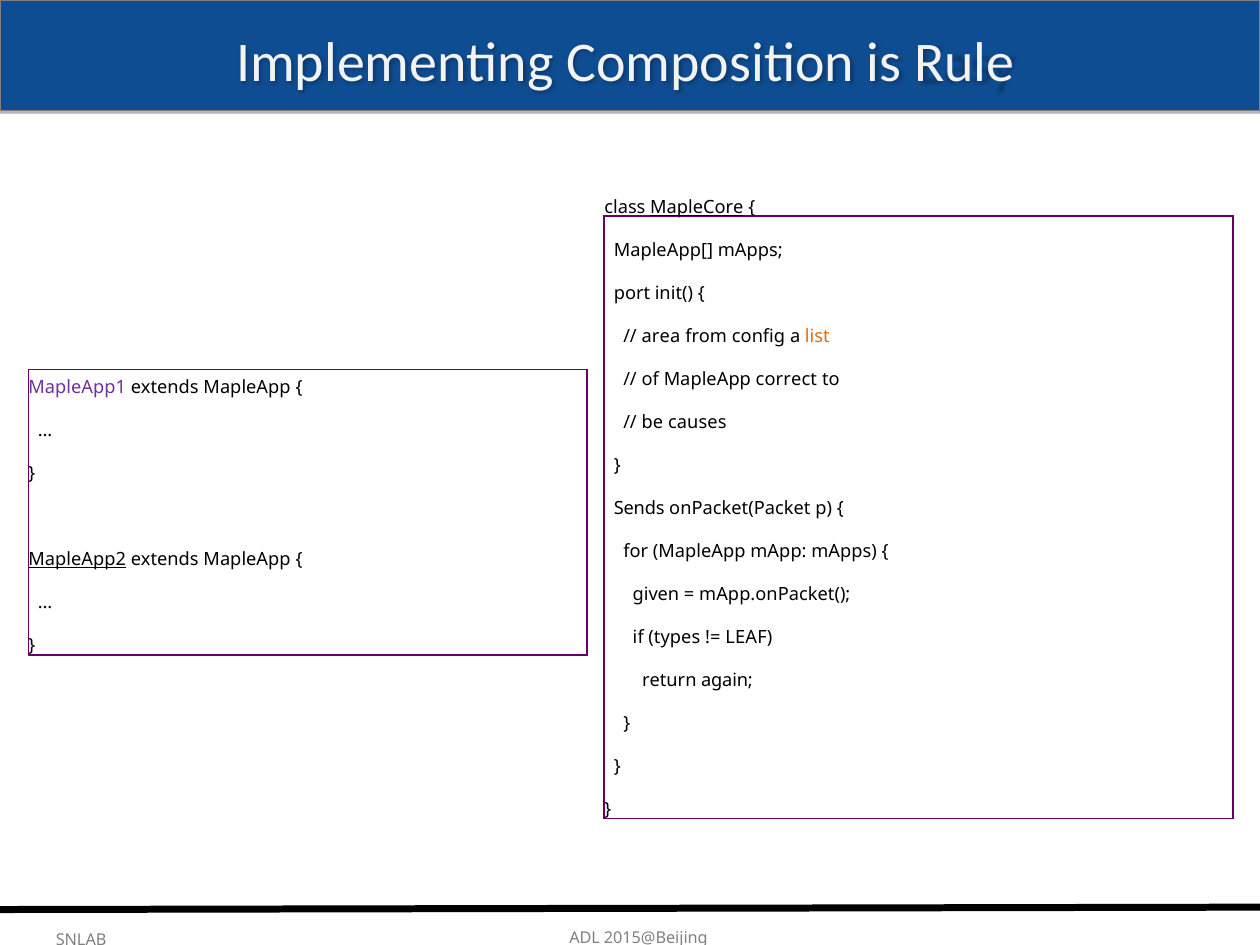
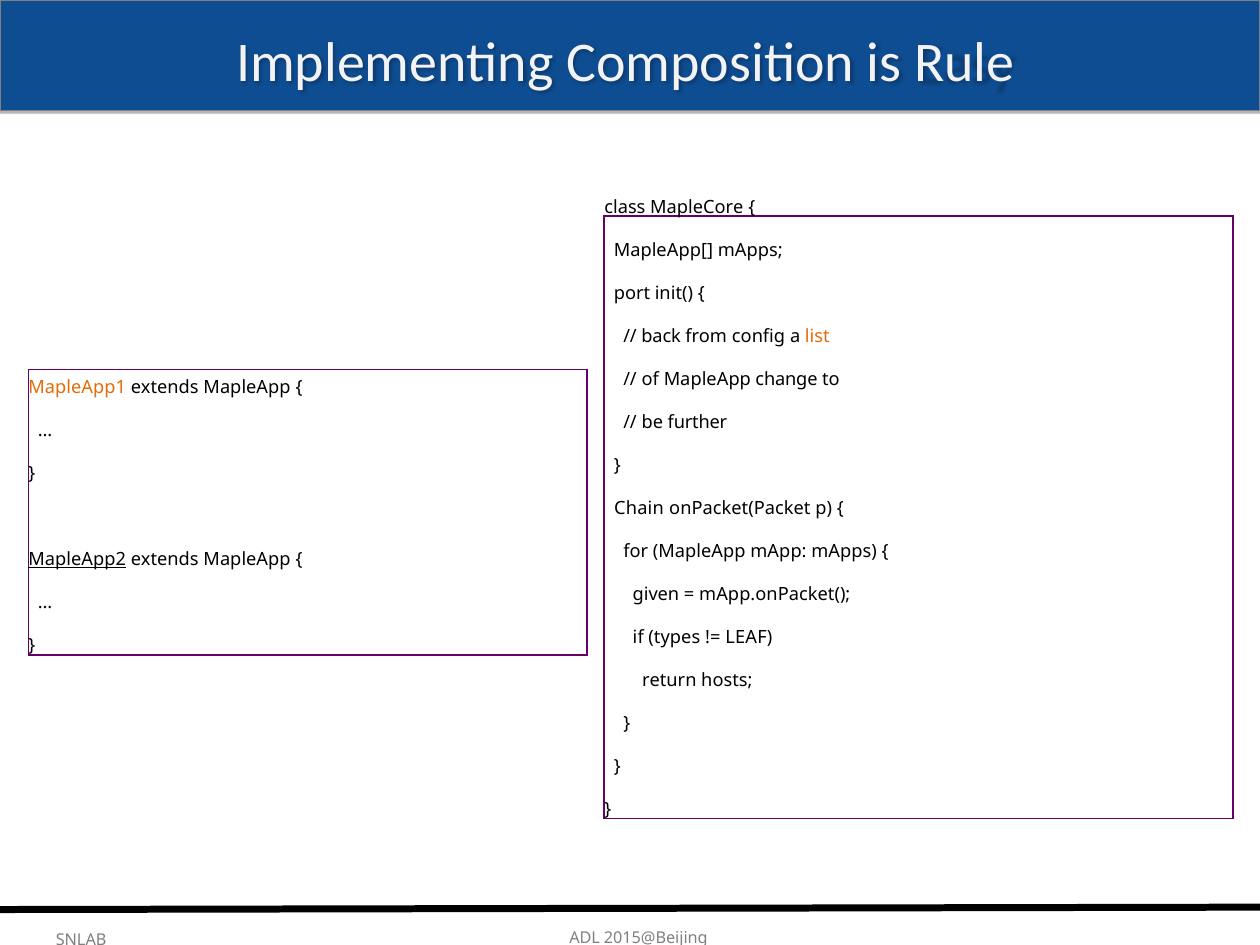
MapleCore underline: present -> none (697, 208)
area: area -> back (661, 336)
correct: correct -> change (786, 379)
MapleApp1 colour: purple -> orange (77, 387)
causes: causes -> further (697, 422)
Sends: Sends -> Chain (639, 508)
again: again -> hosts (727, 680)
